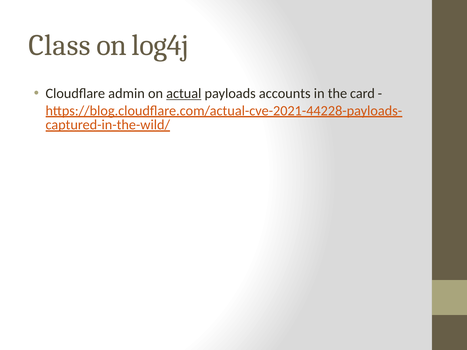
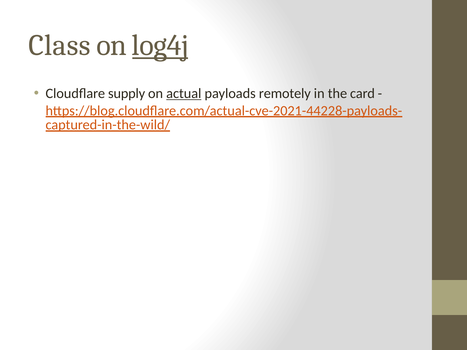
log4j underline: none -> present (160, 45)
admin: admin -> supply (127, 94)
accounts: accounts -> remotely (285, 94)
